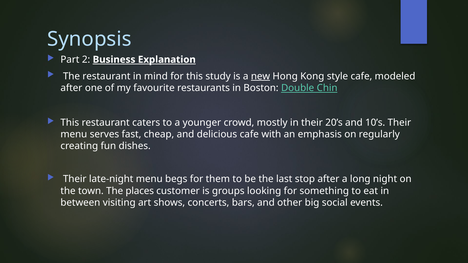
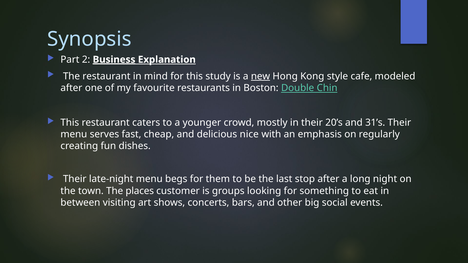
Business underline: none -> present (114, 60)
10’s: 10’s -> 31’s (375, 123)
delicious cafe: cafe -> nice (249, 134)
